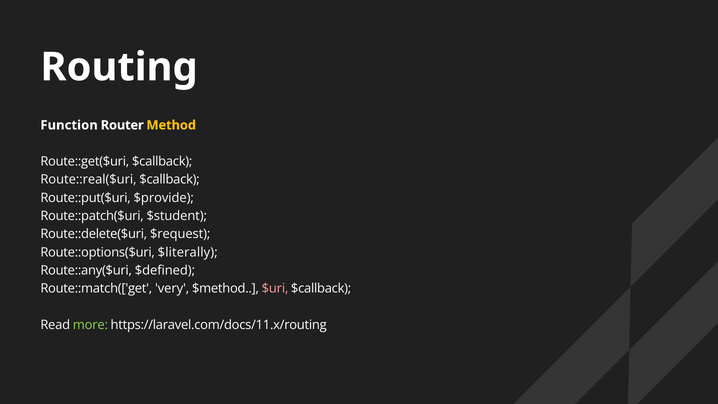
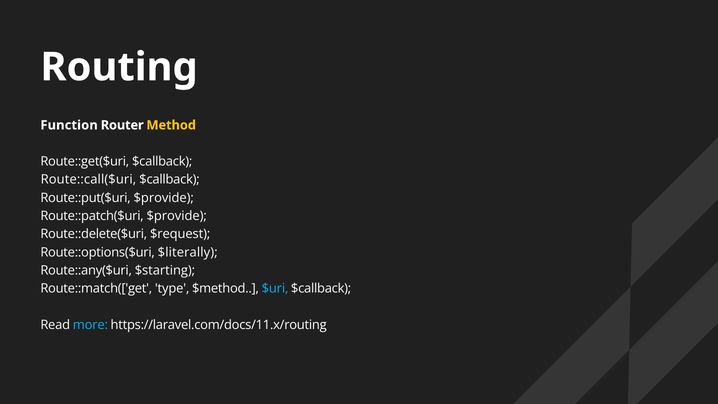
Route::real($uri: Route::real($uri -> Route::call($uri (88, 180)
Route::patch($uri $student: $student -> $provide (177, 216)
$defined: $defined -> $starting (165, 270)
very: very -> type (172, 288)
$uri colour: pink -> light blue (275, 288)
more colour: light green -> light blue (90, 325)
